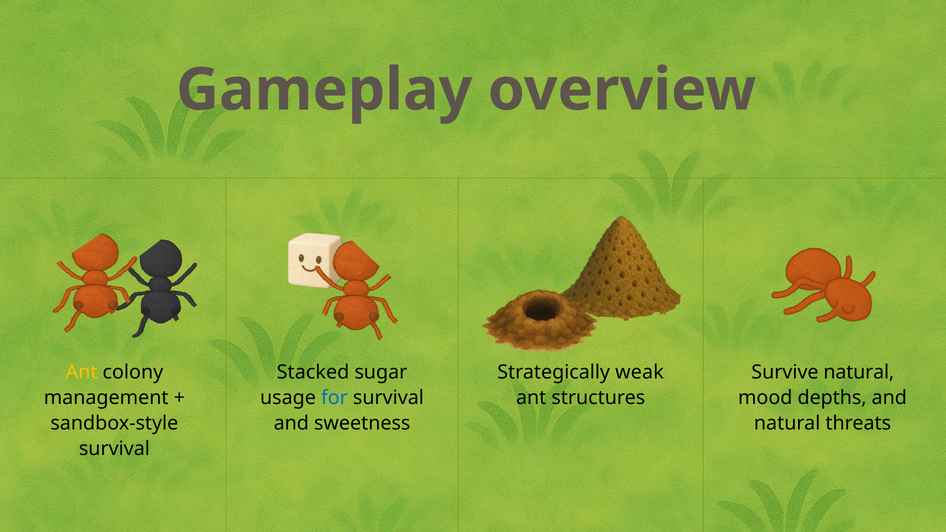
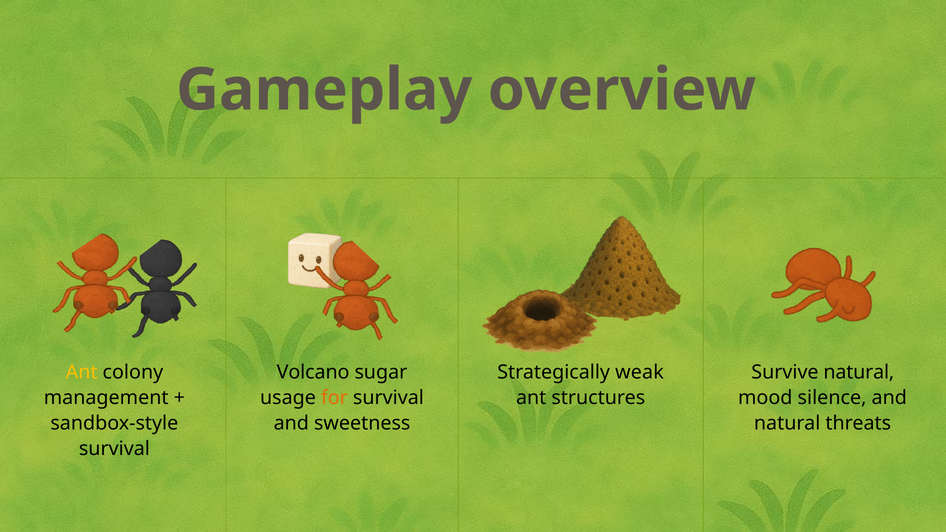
Stacked: Stacked -> Volcano (313, 372)
for colour: blue -> orange (334, 398)
depths: depths -> silence (832, 398)
